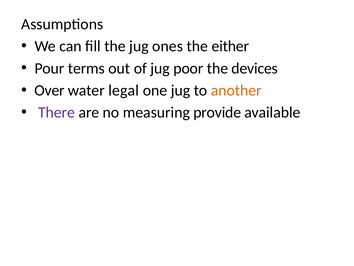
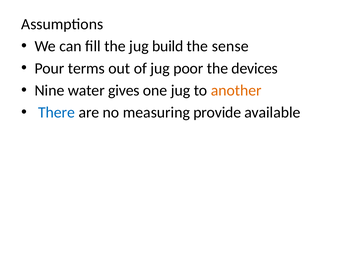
ones: ones -> build (168, 46)
either: either -> sense (230, 46)
Over: Over -> Nine (49, 90)
legal: legal -> gives (124, 90)
There colour: purple -> blue (56, 112)
